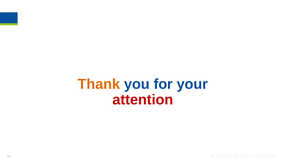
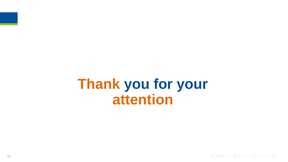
attention colour: red -> orange (143, 100)
